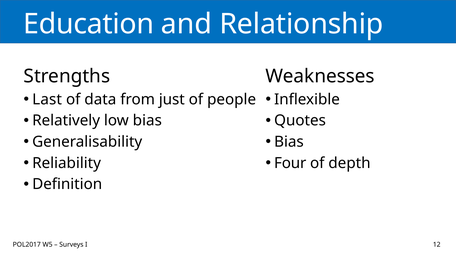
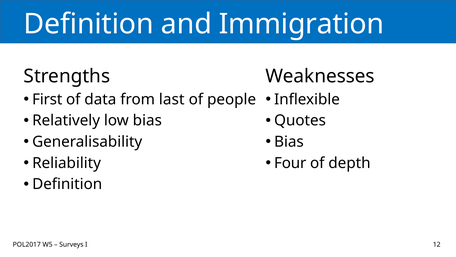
Education: Education -> Definition (89, 24)
Relationship: Relationship -> Immigration (302, 24)
Last: Last -> First (47, 99)
just: just -> last (172, 99)
